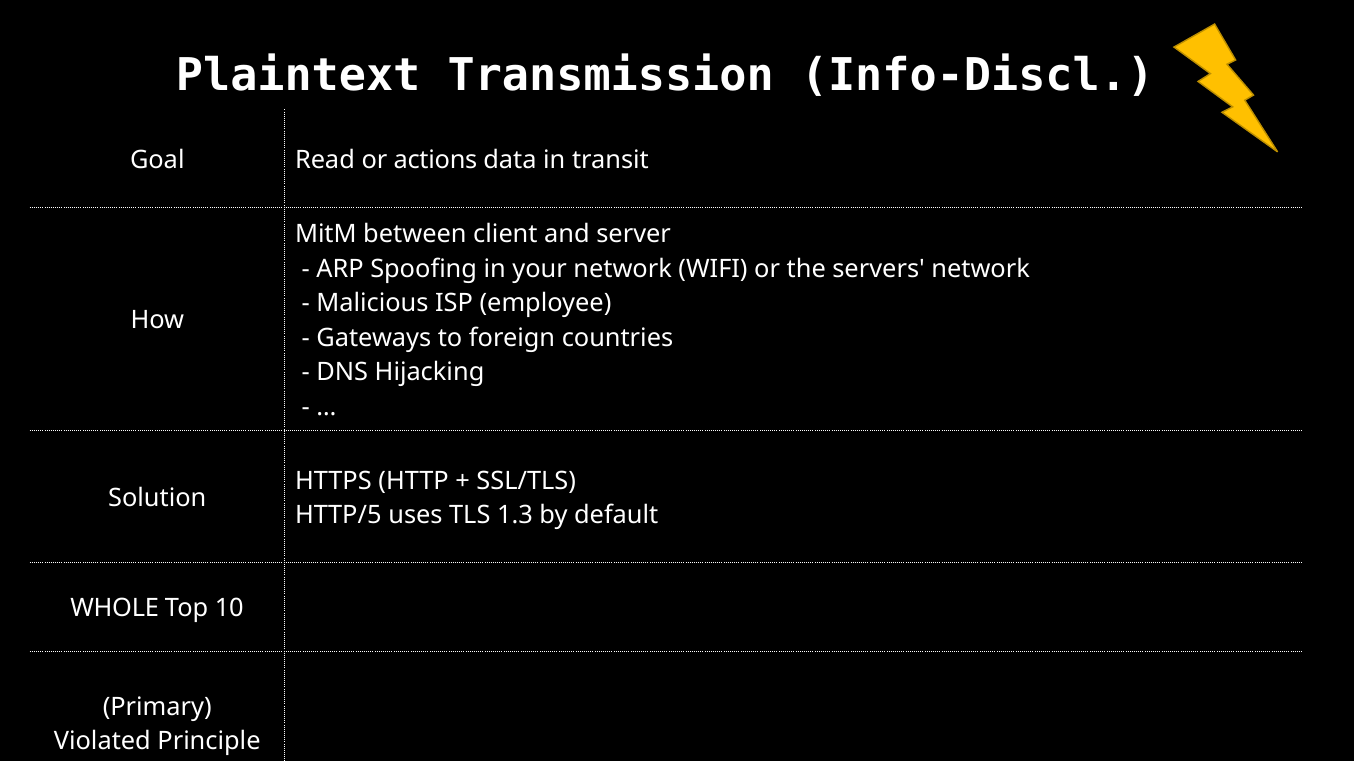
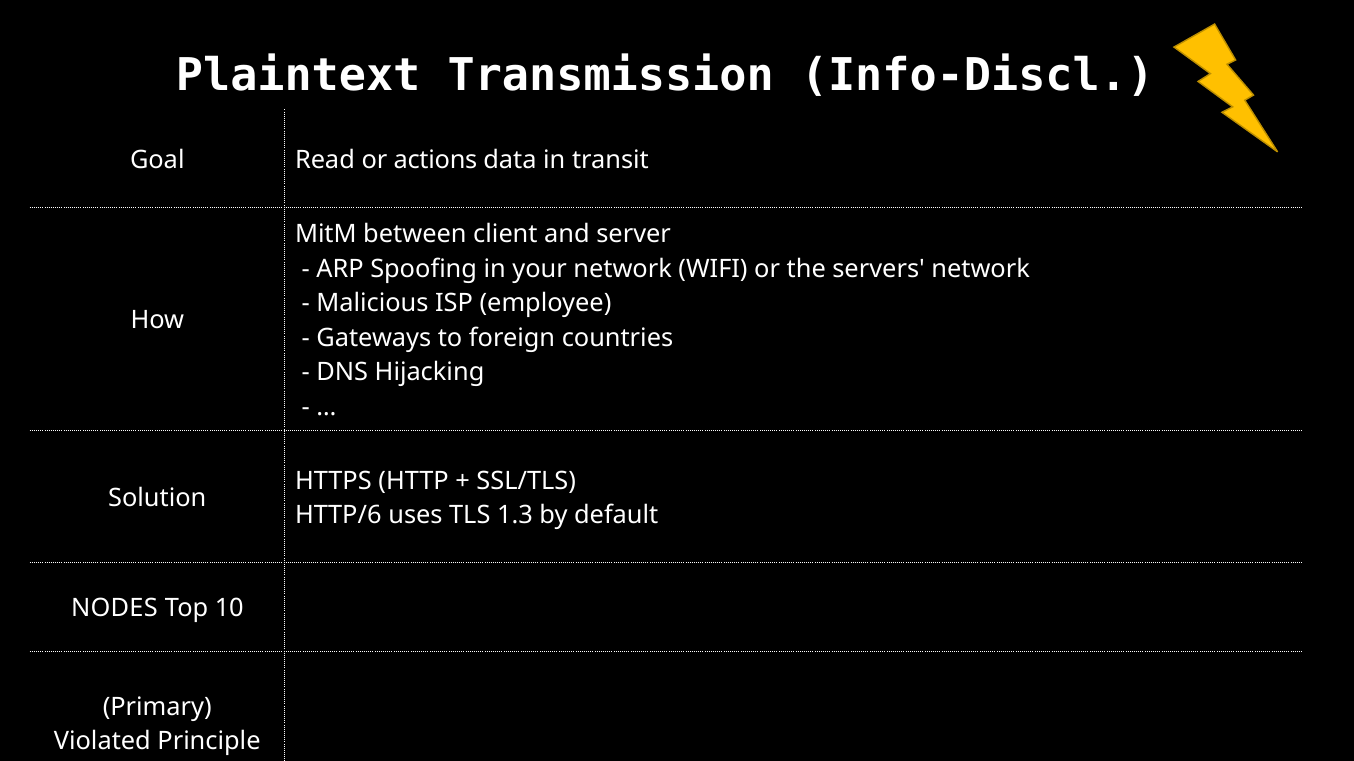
HTTP/5: HTTP/5 -> HTTP/6 (338, 516)
WHOLE: WHOLE -> NODES (114, 609)
